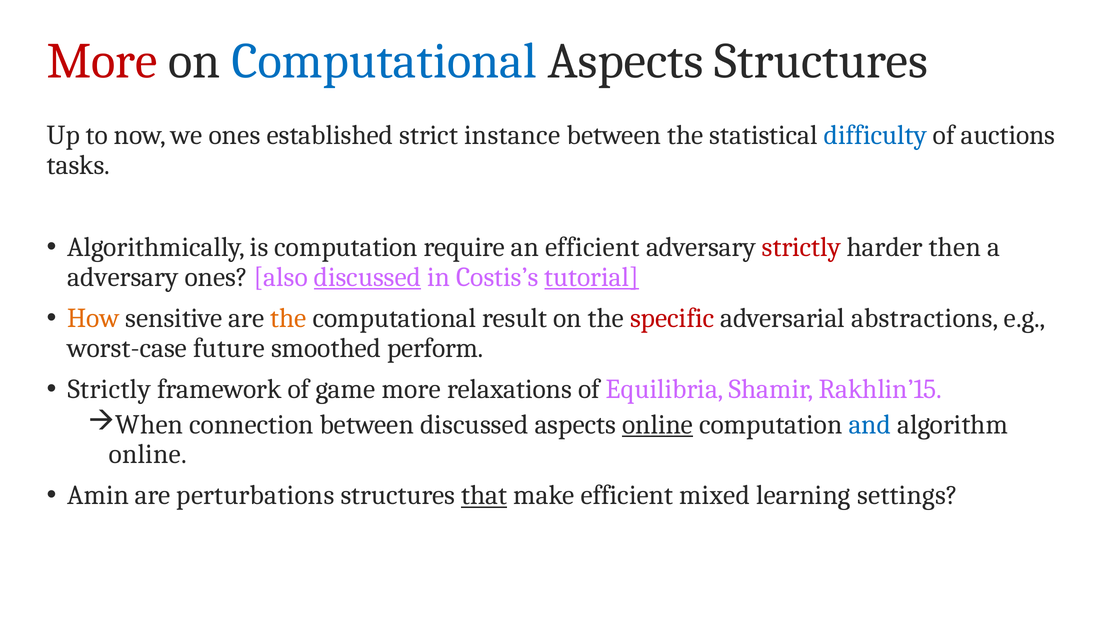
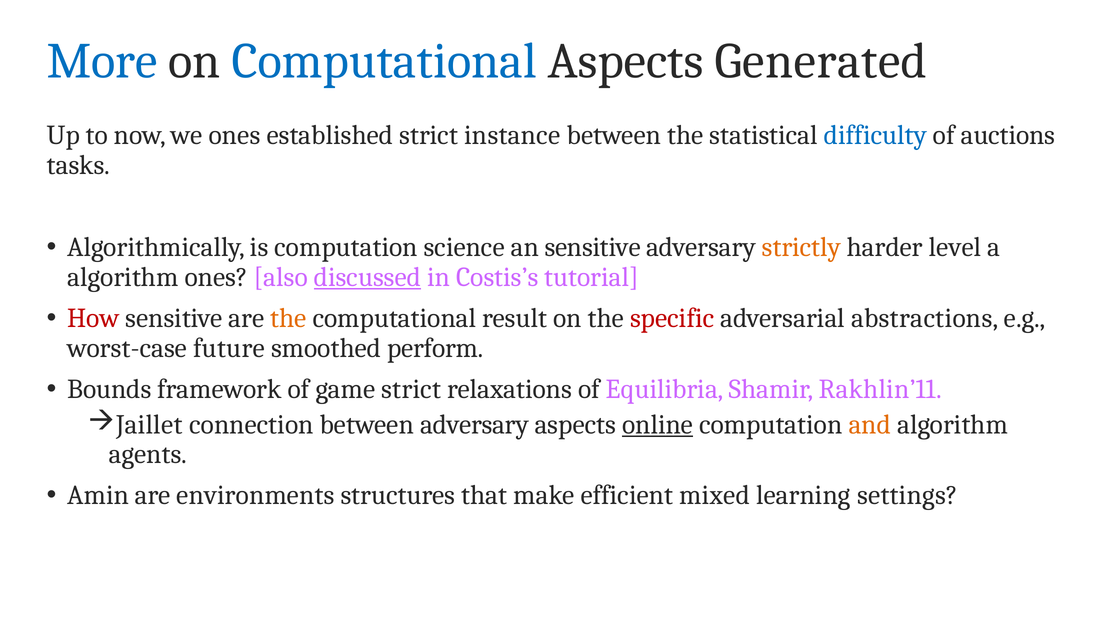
More colour: red -> blue (102, 61)
Aspects Structures: Structures -> Generated (821, 61)
require: require -> science (464, 247)
an efficient: efficient -> sensitive (593, 247)
strictly colour: red -> orange (801, 247)
then: then -> level (955, 247)
adversary: adversary -> algorithm (123, 277)
tutorial underline: present -> none (592, 277)
How colour: orange -> red (93, 318)
Strictly: Strictly -> Bounds (109, 389)
game more: more -> strict (411, 389)
Rakhlin’15: Rakhlin’15 -> Rakhlin’11 (880, 389)
When: When -> Jaillet (149, 424)
between discussed: discussed -> adversary (474, 424)
and colour: blue -> orange (870, 424)
online: online -> agents (148, 454)
perturbations: perturbations -> environments (255, 495)
that underline: present -> none (484, 495)
